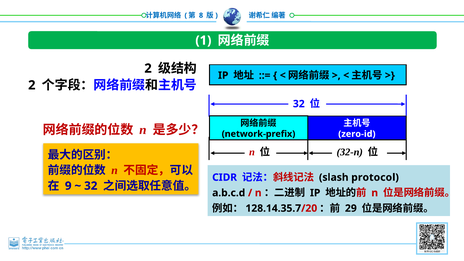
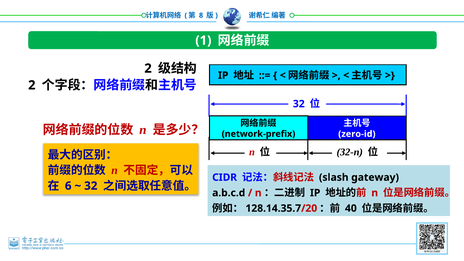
protocol: protocol -> gateway (375, 177)
9: 9 -> 6 (68, 186)
29: 29 -> 40 (351, 208)
